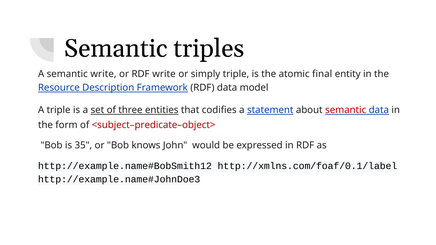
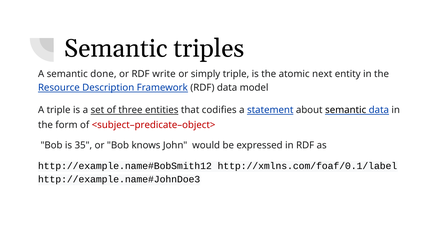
semantic write: write -> done (103, 74)
final: final -> next (322, 74)
semantic colour: red -> black (346, 110)
